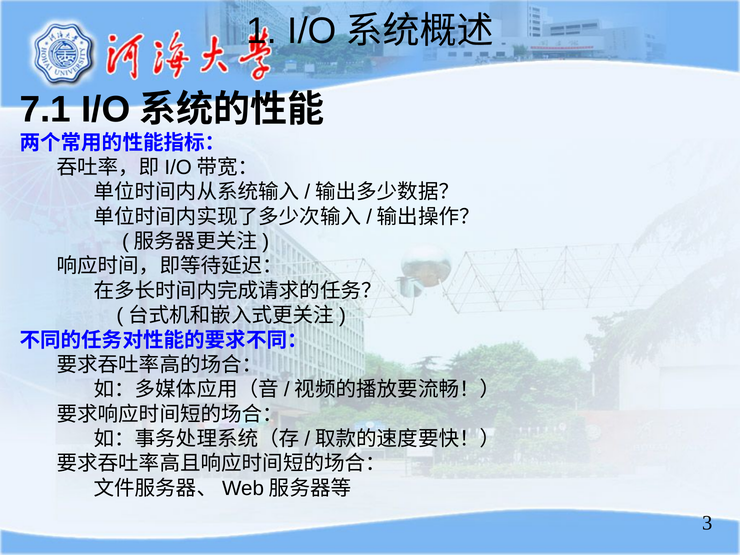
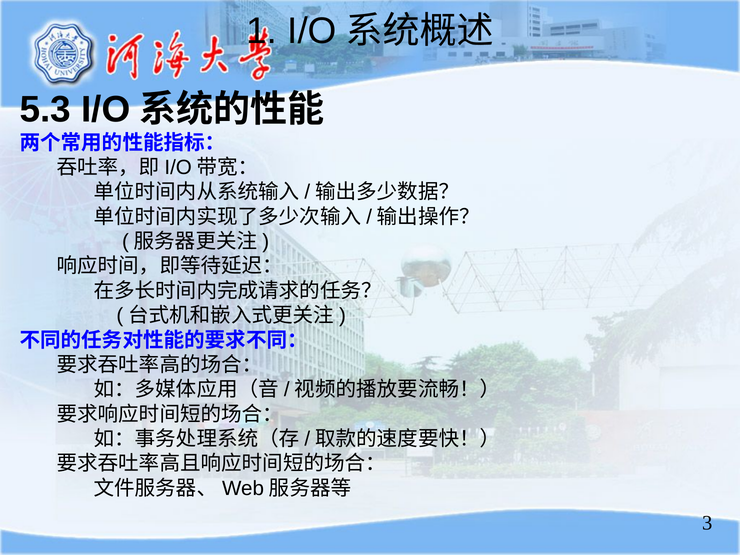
7.1: 7.1 -> 5.3 (45, 109)
